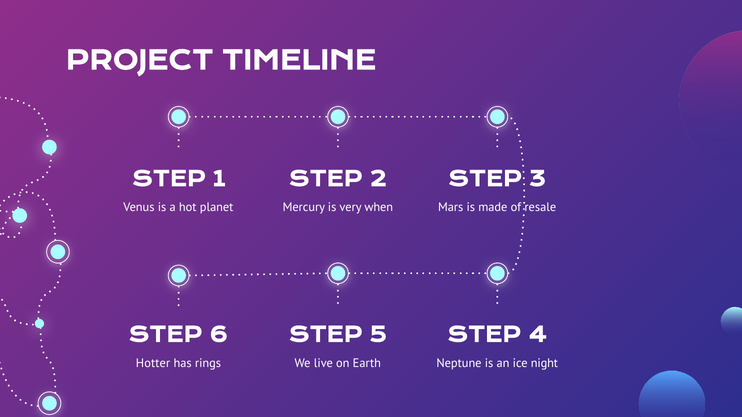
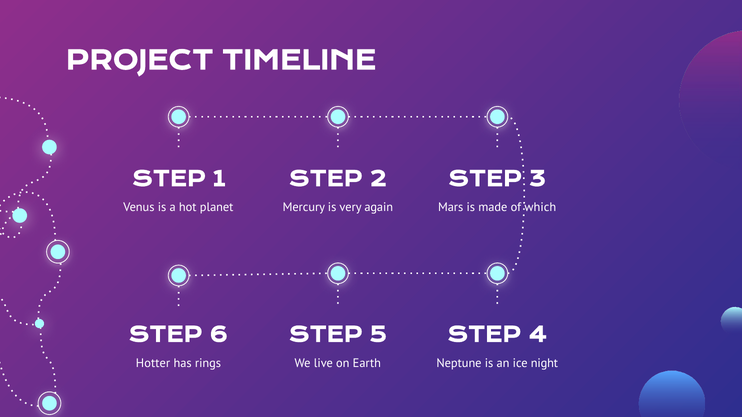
when: when -> again (379, 207)
resale: resale -> which (540, 207)
